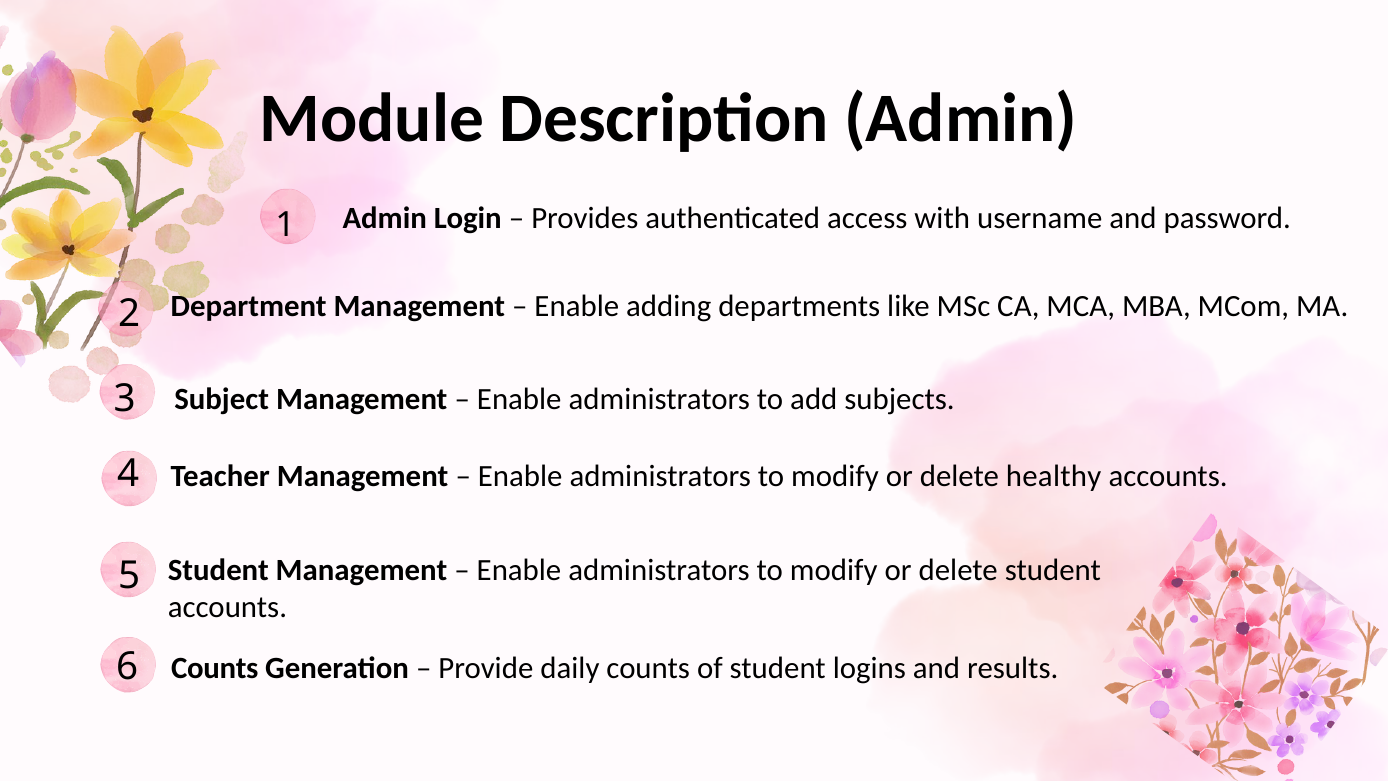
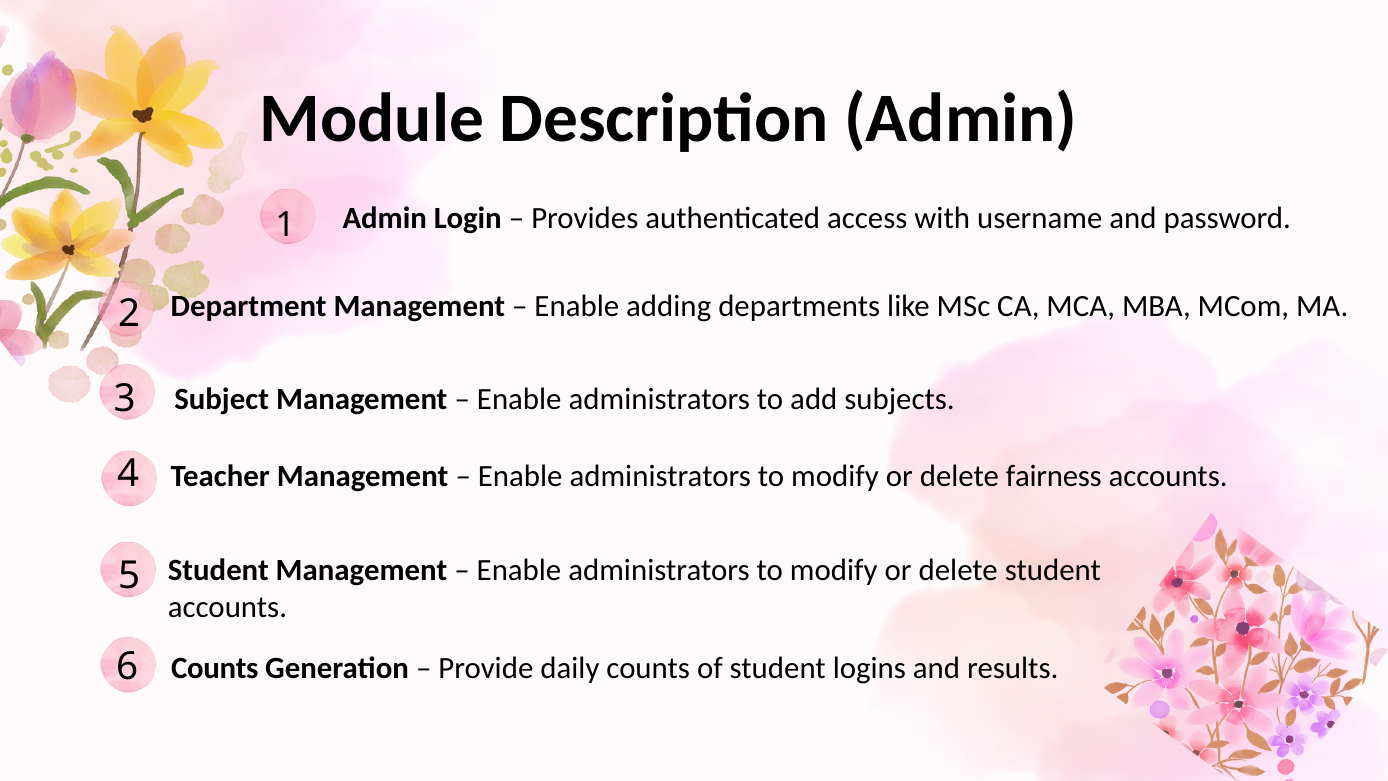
healthy: healthy -> fairness (1054, 476)
